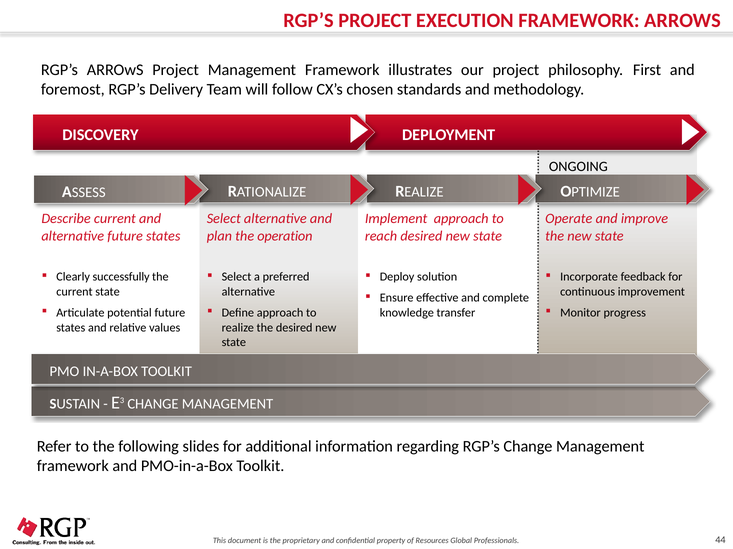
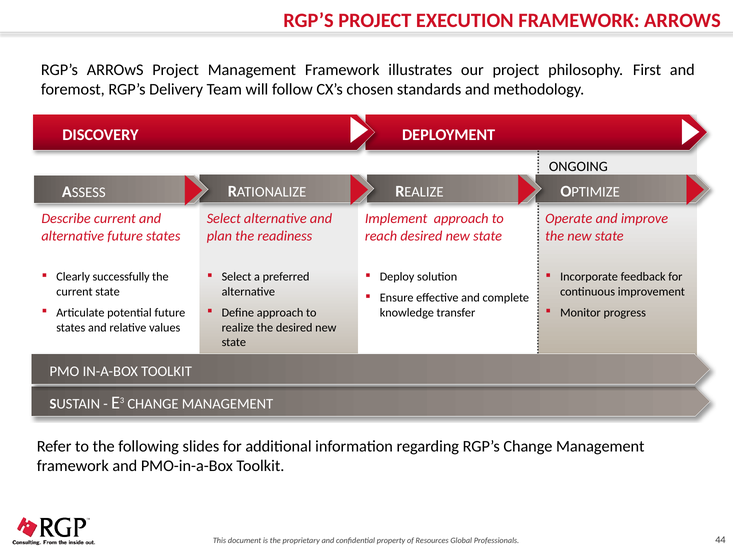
operation: operation -> readiness (285, 236)
